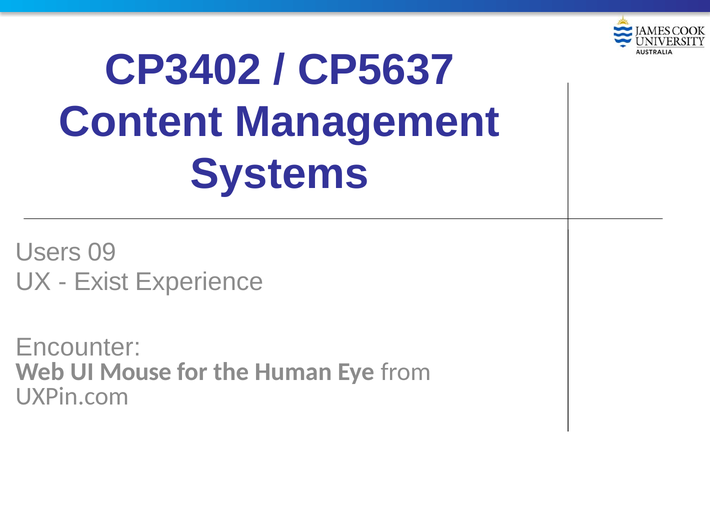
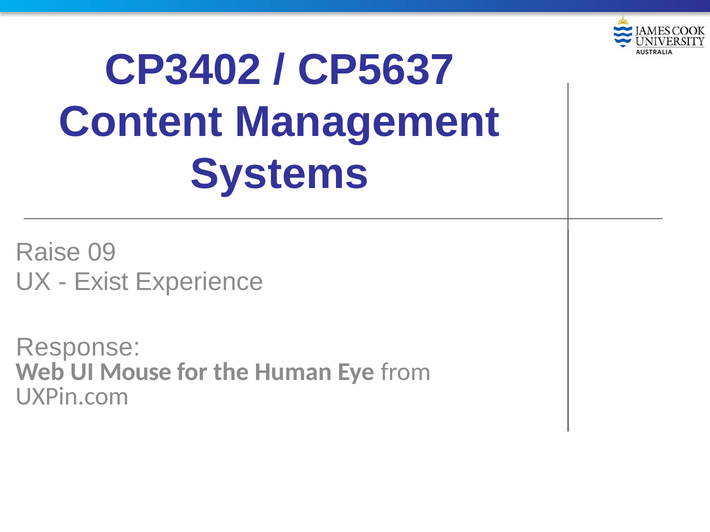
Users: Users -> Raise (48, 252)
Encounter: Encounter -> Response (78, 347)
